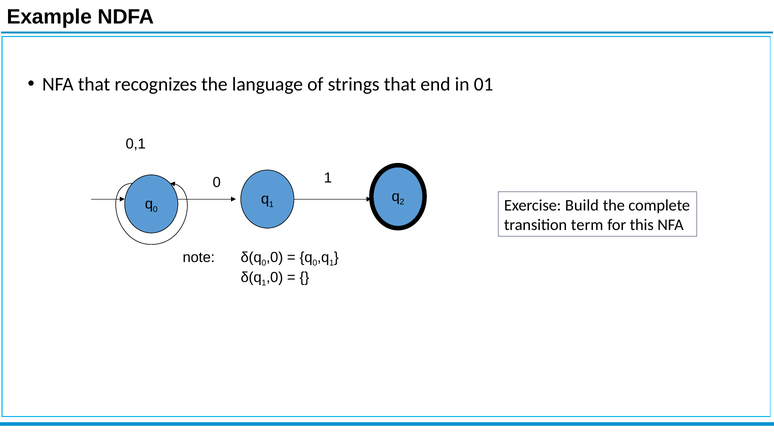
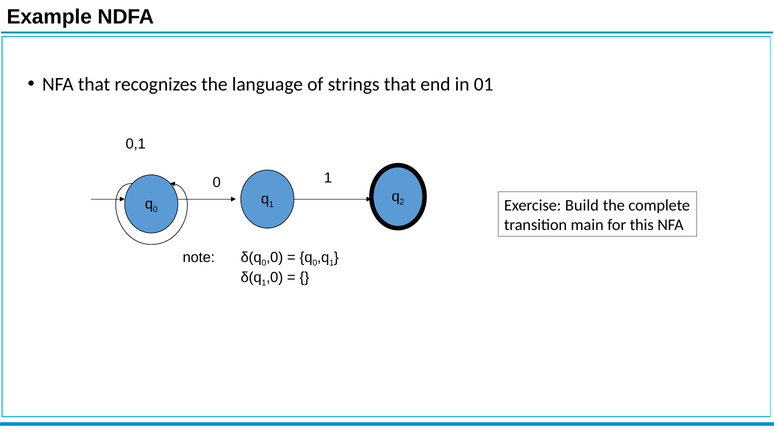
term: term -> main (587, 224)
